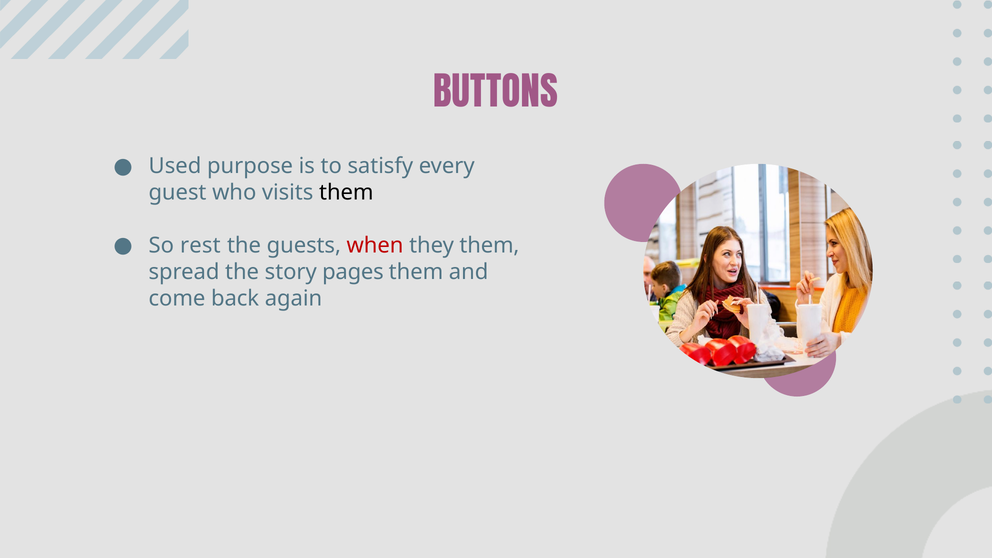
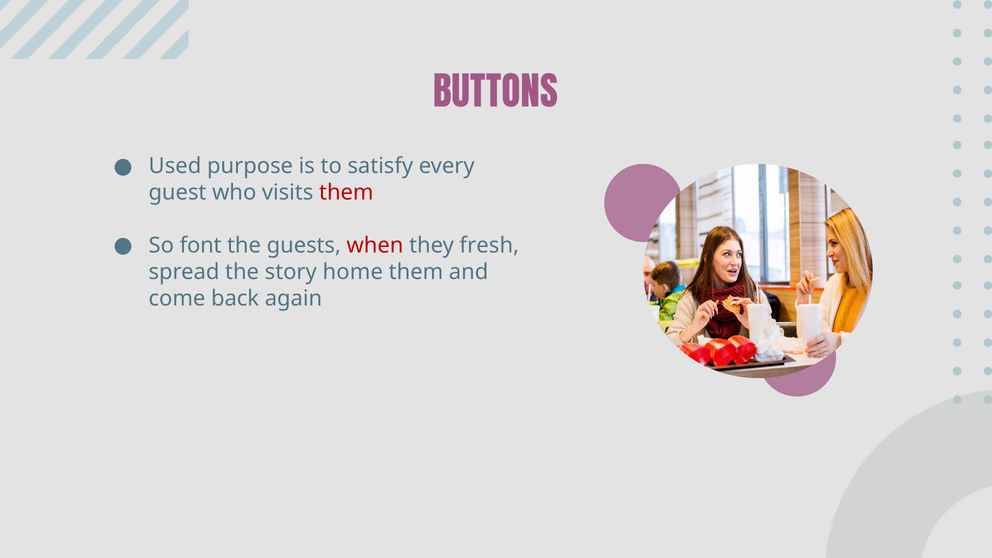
them colour: black -> red (346, 193)
rest: rest -> font (201, 245)
they them: them -> fresh (489, 245)
pages: pages -> home (353, 272)
